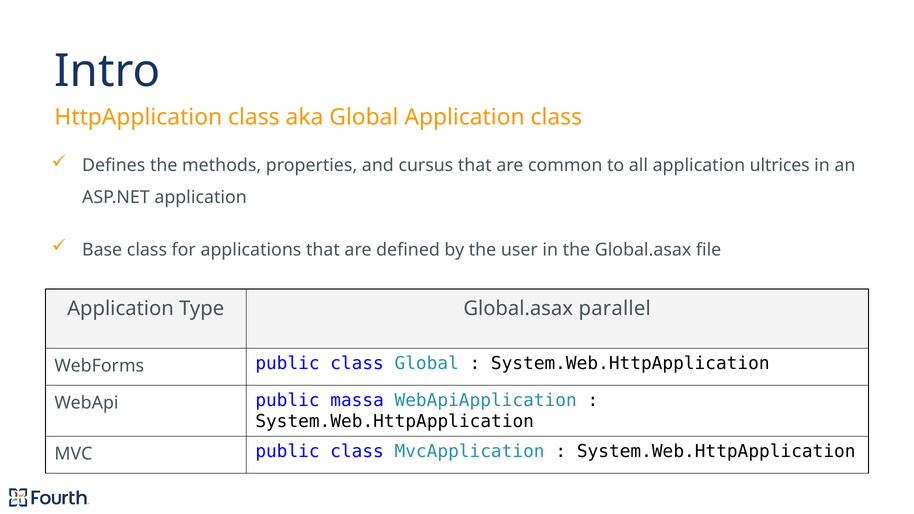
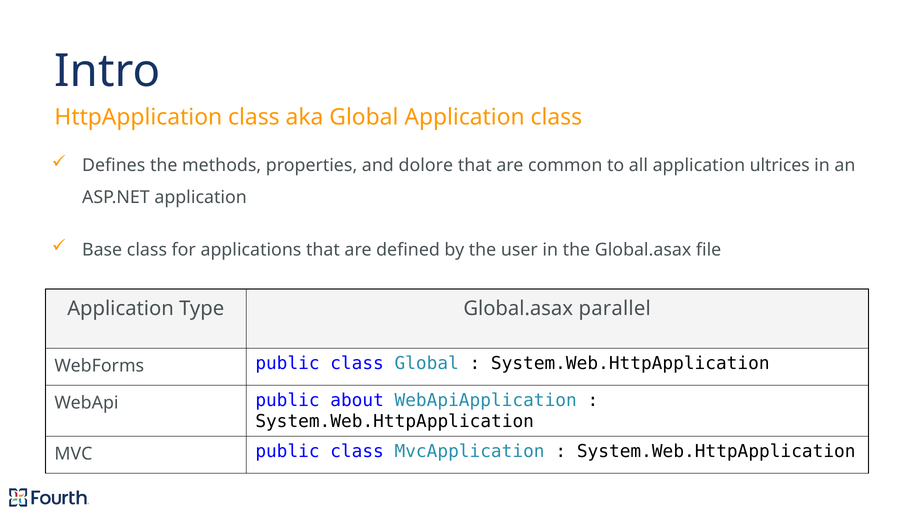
cursus: cursus -> dolore (426, 166)
massa: massa -> about (357, 401)
